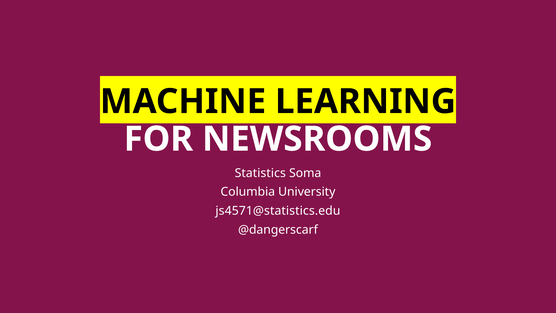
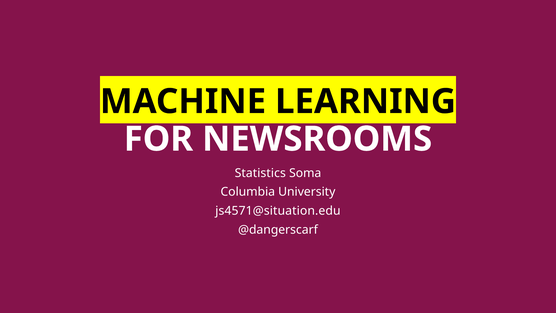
js4571@statistics.edu: js4571@statistics.edu -> js4571@situation.edu (278, 211)
